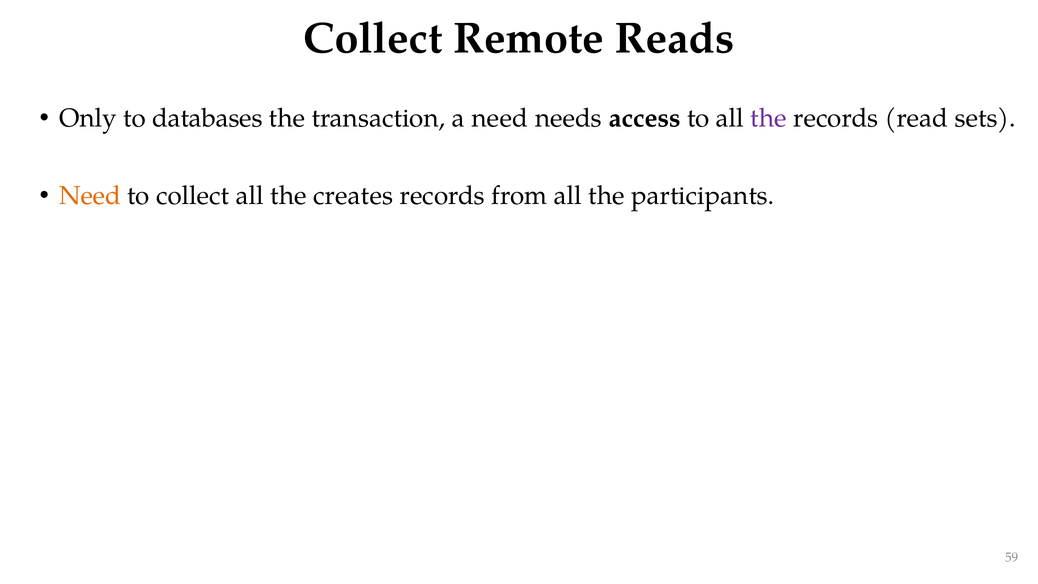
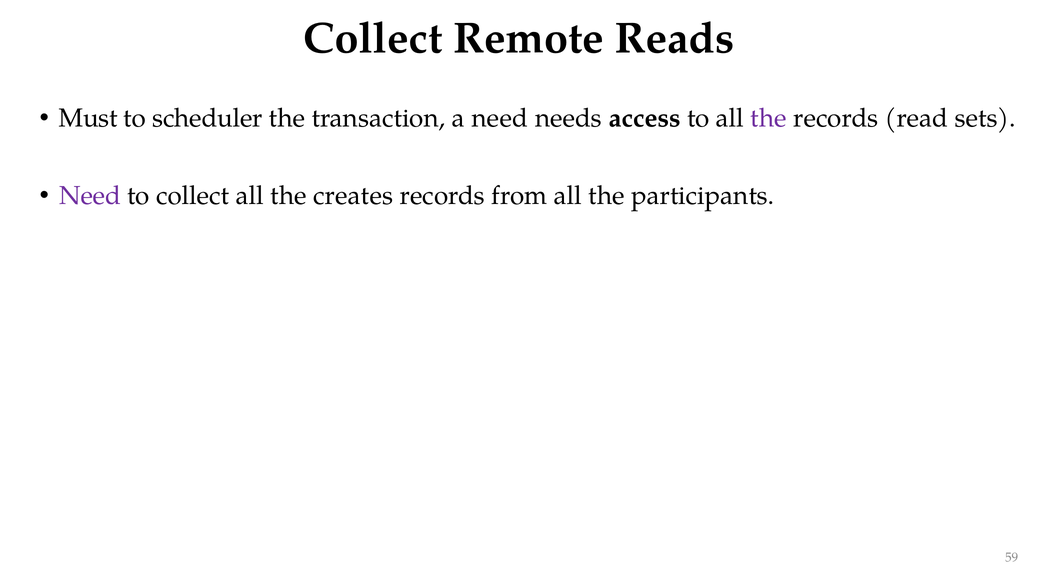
Only: Only -> Must (88, 118)
databases: databases -> scheduler (207, 118)
Need colour: orange -> purple (90, 196)
